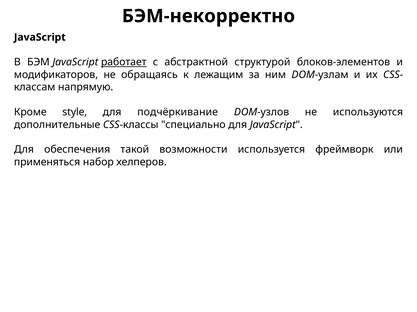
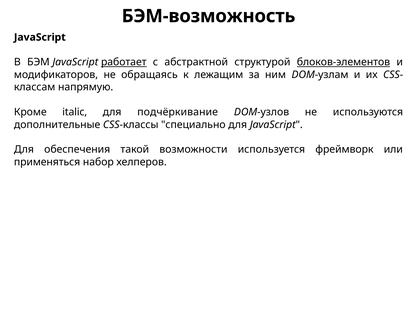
БЭМ-некорректно: БЭМ-некорректно -> БЭМ-возможность (209, 16)
блоков-элементов underline: none -> present (343, 62)
style: style -> italic (75, 112)
